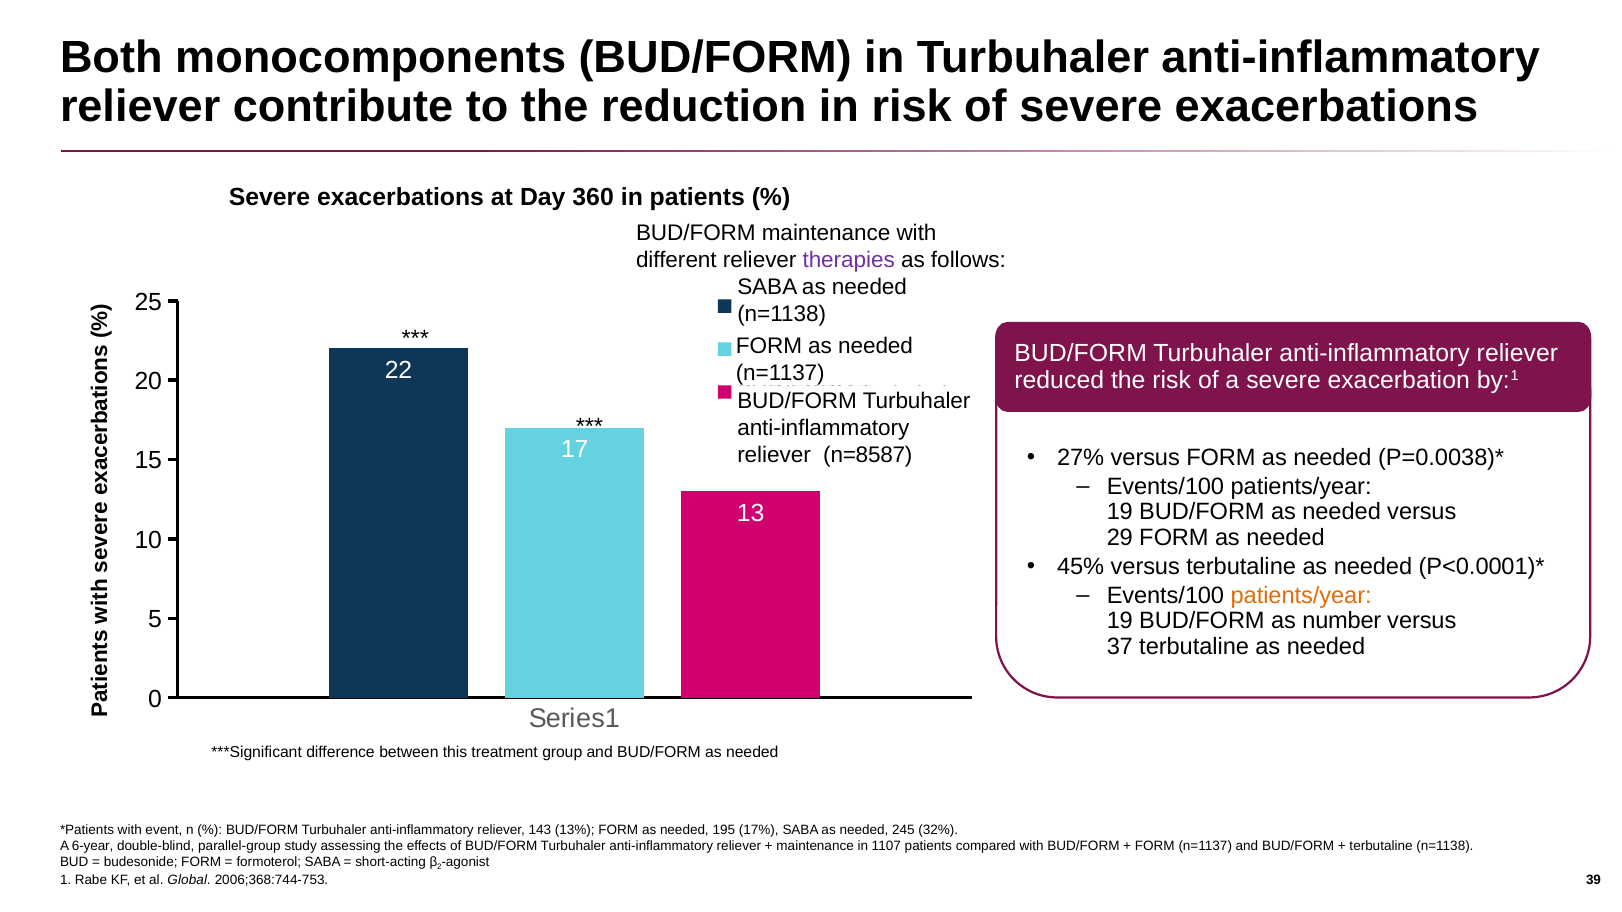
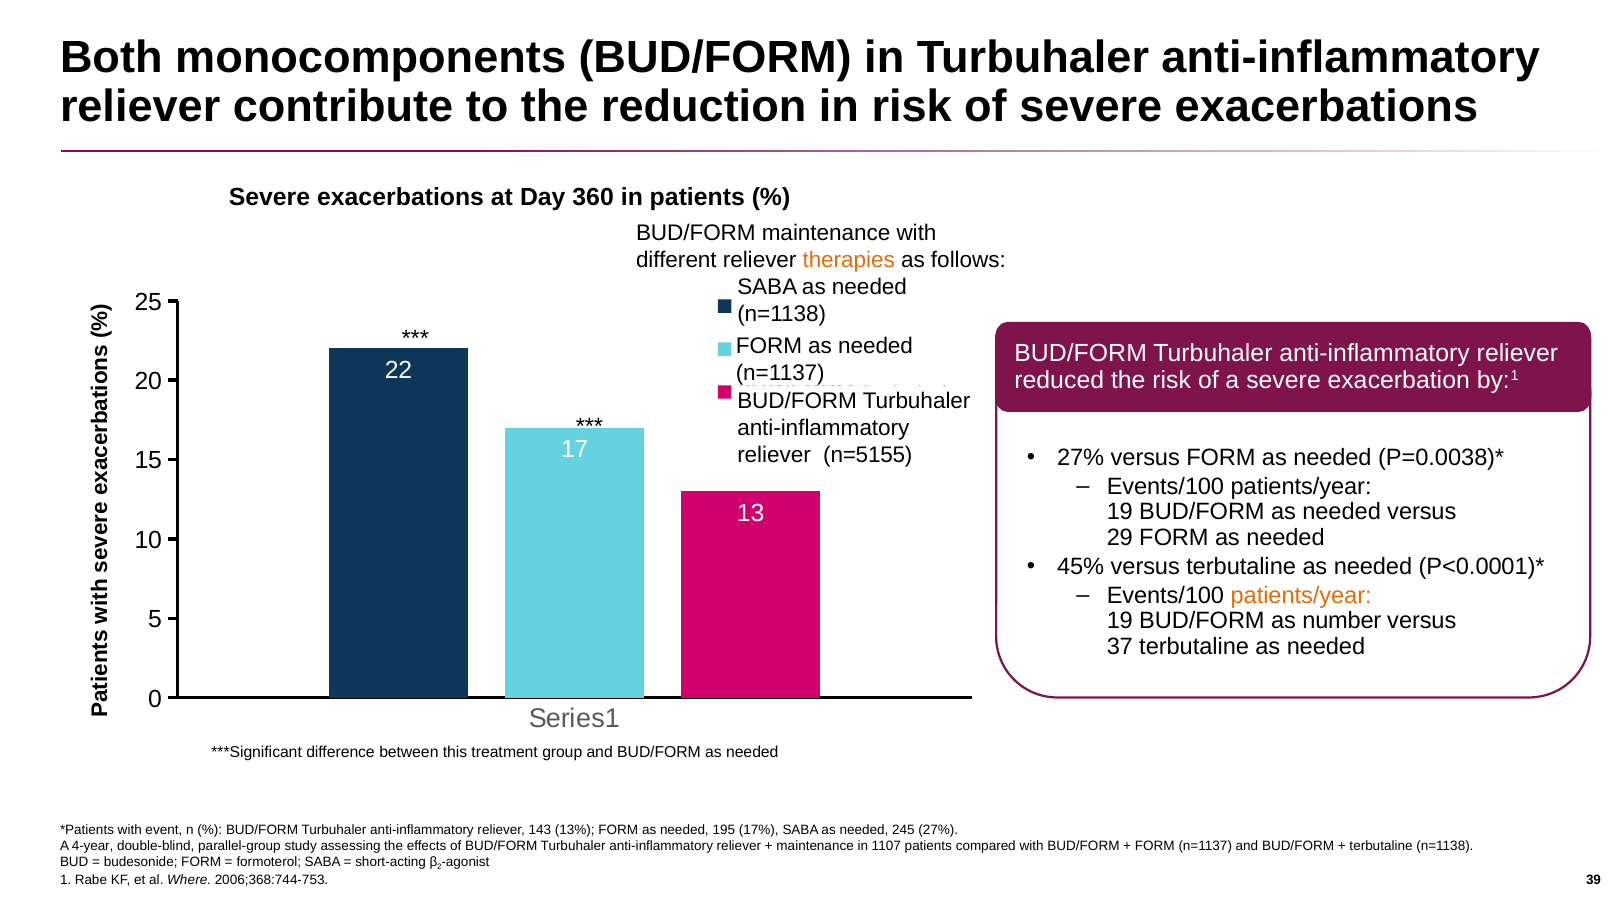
therapies colour: purple -> orange (849, 261)
n=8587: n=8587 -> n=5155 (868, 455)
245 32%: 32% -> 27% (938, 830)
6-year: 6-year -> 4-year (93, 846)
Global: Global -> Where (189, 881)
